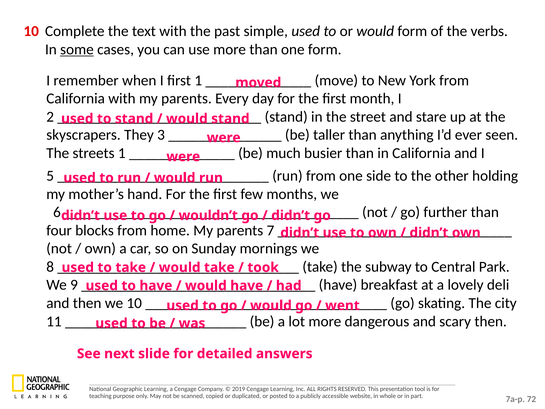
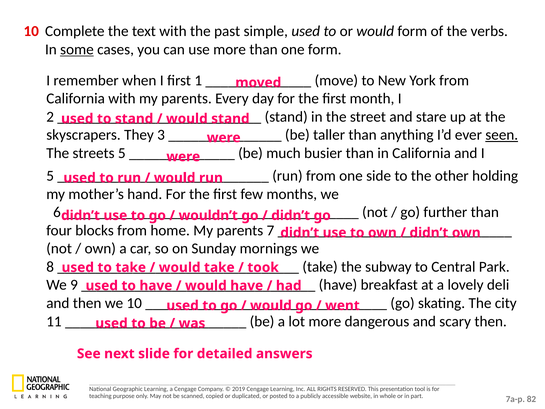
seen underline: none -> present (502, 135)
streets 1: 1 -> 5 (122, 153)
72: 72 -> 82 (531, 399)
